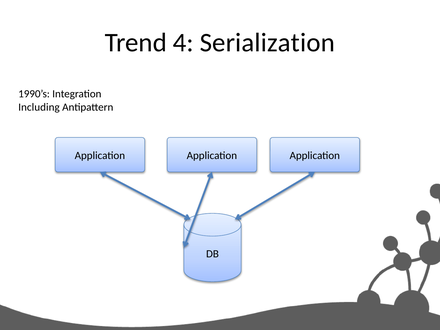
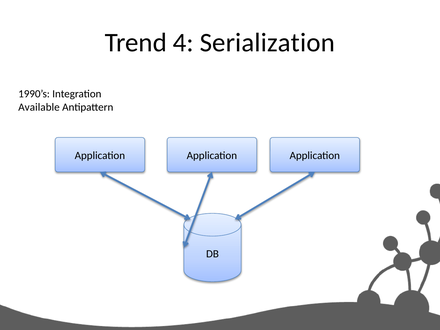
Including: Including -> Available (39, 107)
